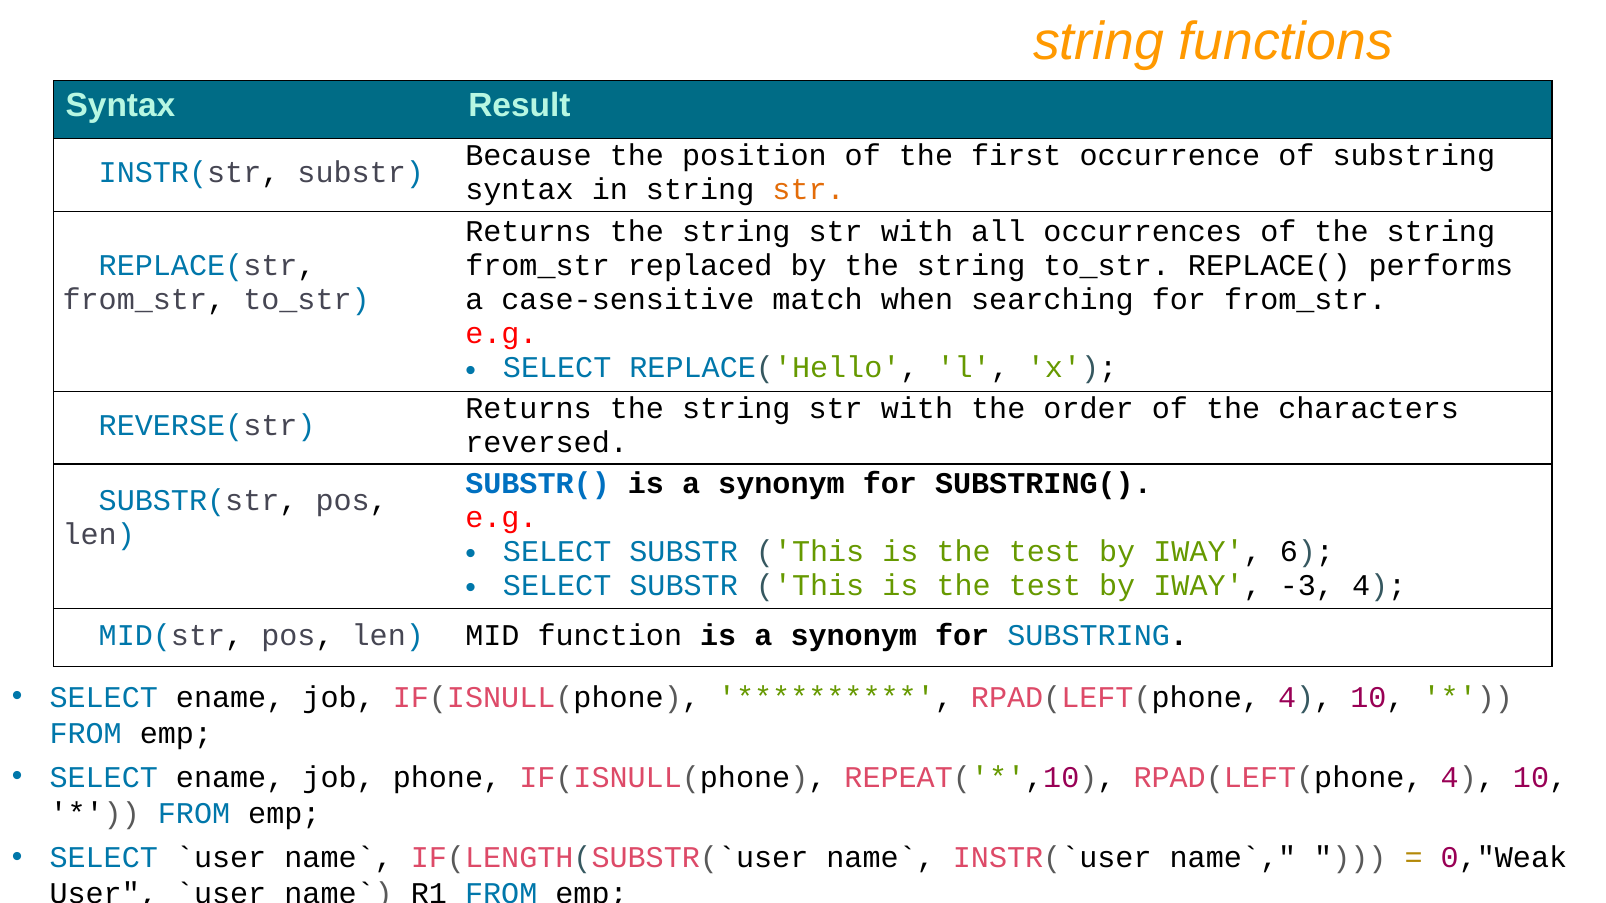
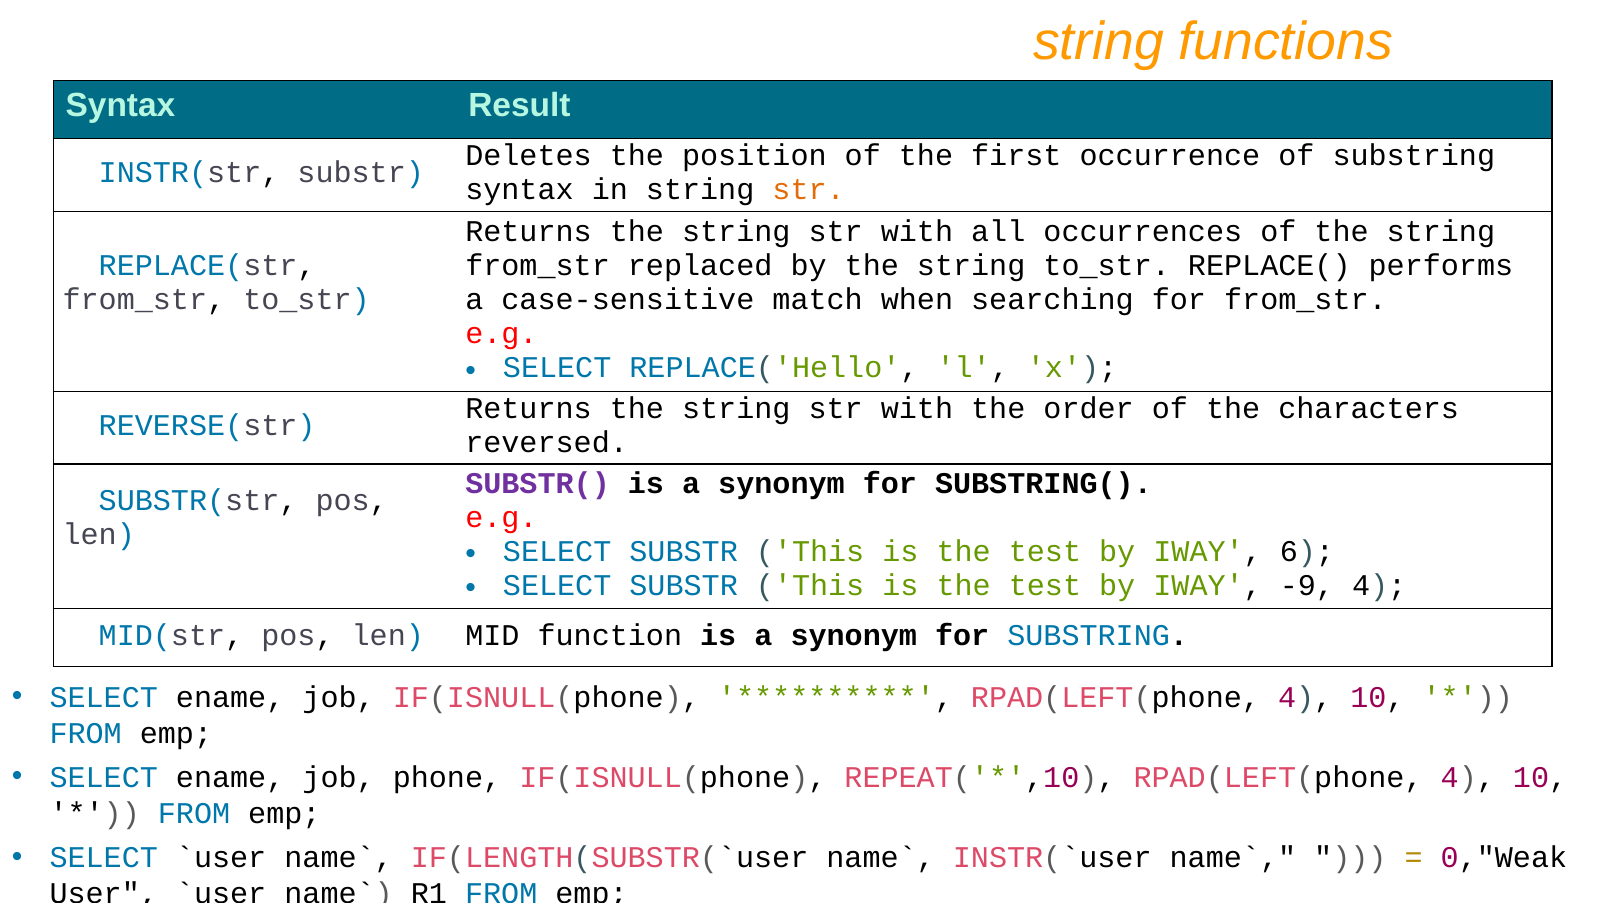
Because: Because -> Deletes (529, 156)
SUBSTR( colour: blue -> purple (538, 483)
-3: -3 -> -9 (1307, 586)
